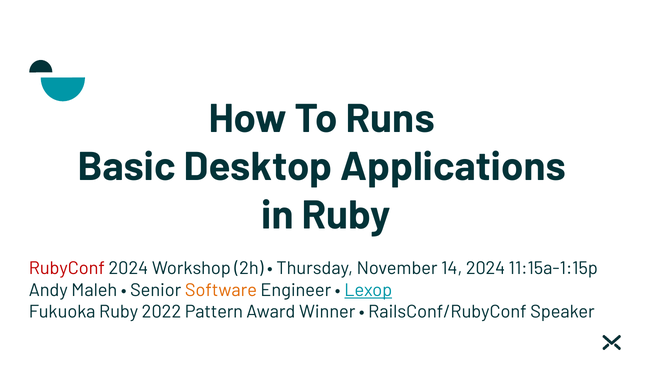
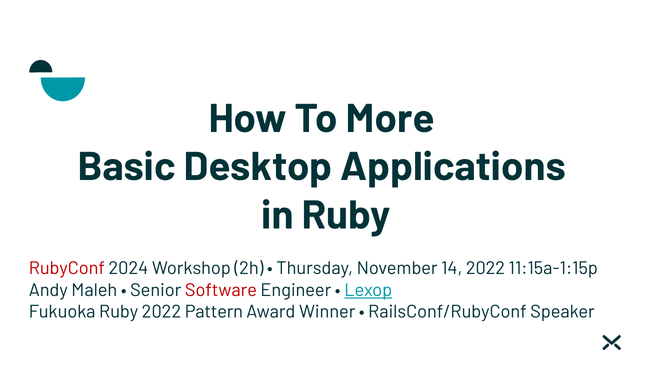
Runs: Runs -> More (390, 119)
14 2024: 2024 -> 2022 (486, 269)
Software colour: orange -> red (221, 290)
